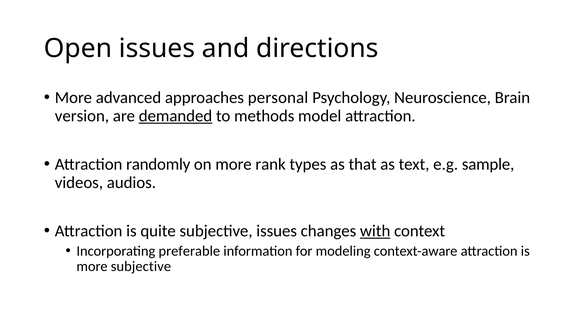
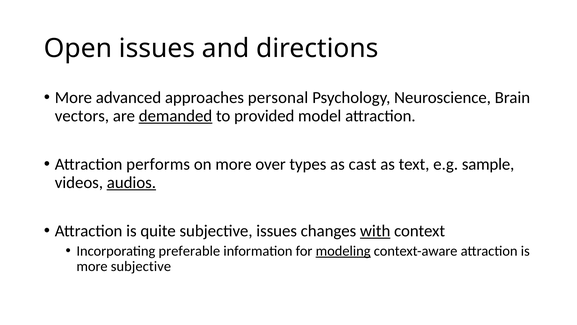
version: version -> vectors (82, 116)
methods: methods -> provided (264, 116)
randomly: randomly -> performs (158, 164)
rank: rank -> over (271, 164)
that: that -> cast (362, 164)
audios underline: none -> present (131, 182)
modeling underline: none -> present (343, 251)
